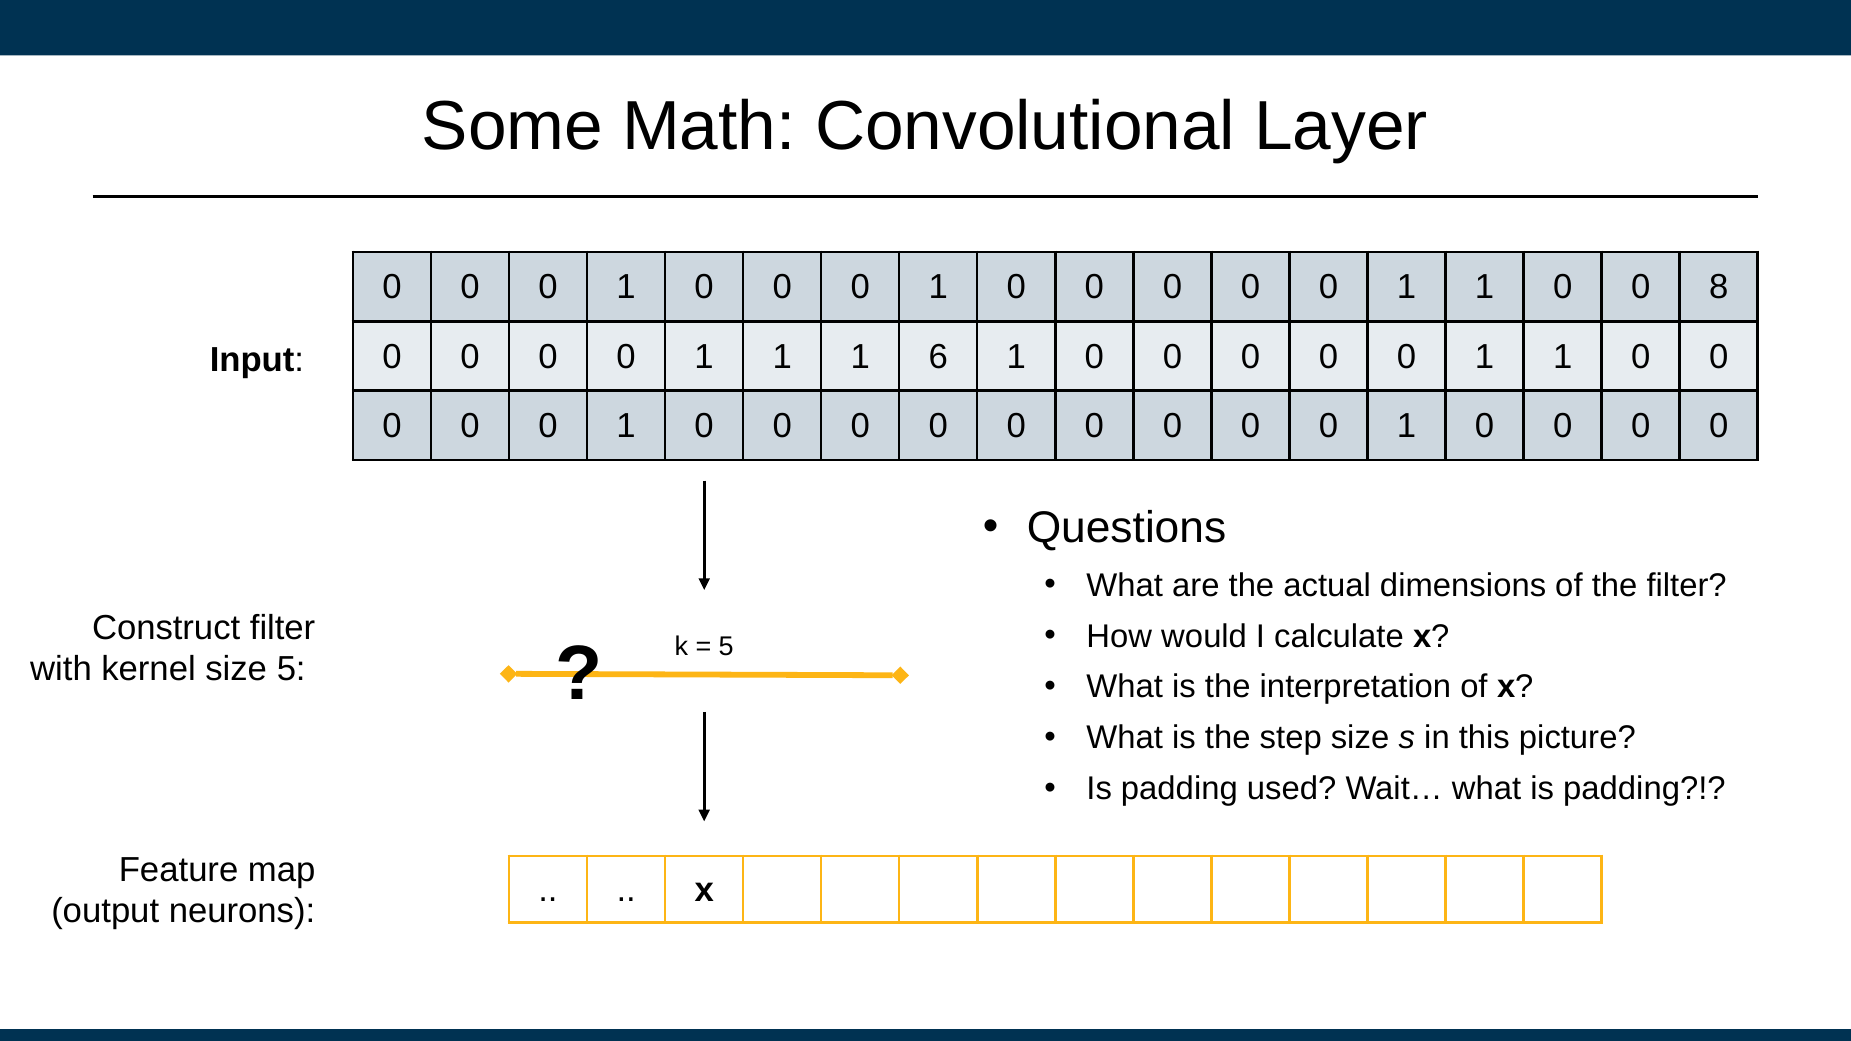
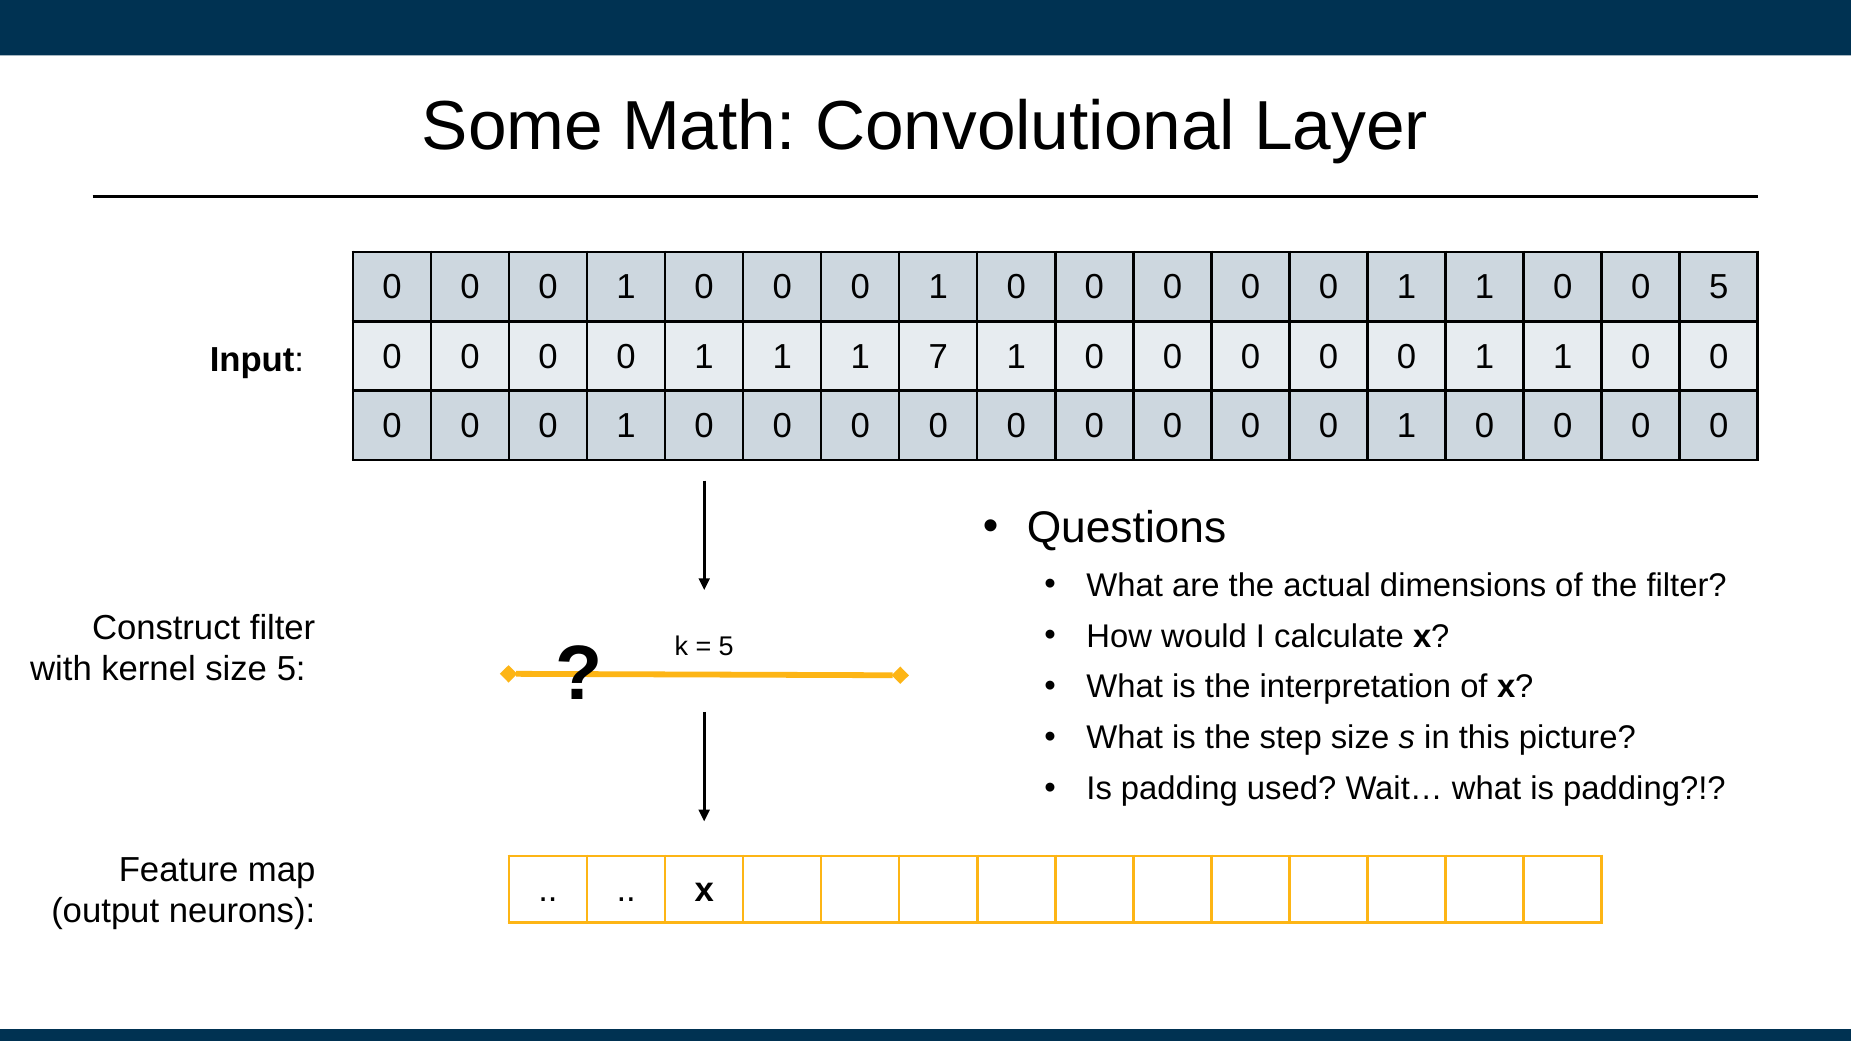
0 8: 8 -> 5 (1719, 287)
6: 6 -> 7 (938, 357)
